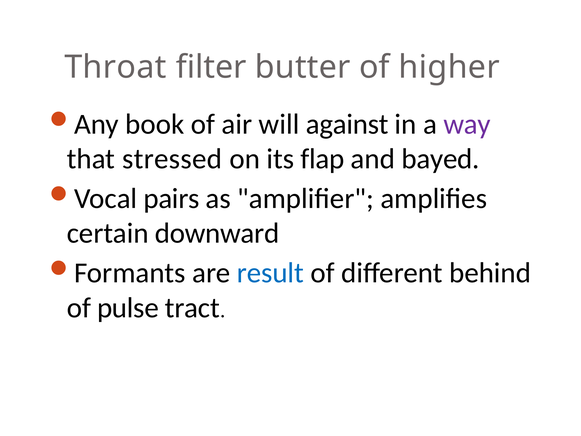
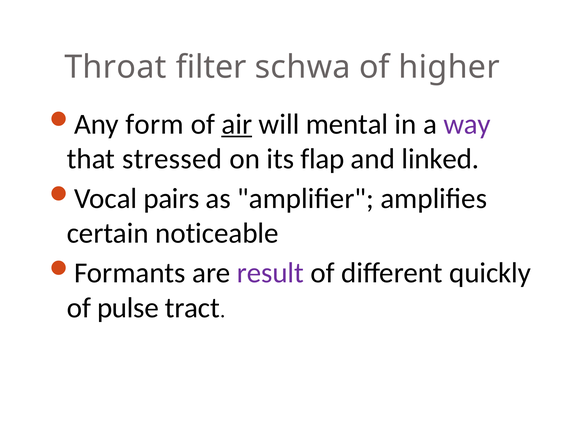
butter: butter -> schwa (303, 67)
book: book -> form (155, 124)
air underline: none -> present (237, 124)
against: against -> mental (347, 124)
bayed: bayed -> linked (440, 159)
downward: downward -> noticeable (217, 233)
result colour: blue -> purple (270, 273)
behind: behind -> quickly (490, 273)
